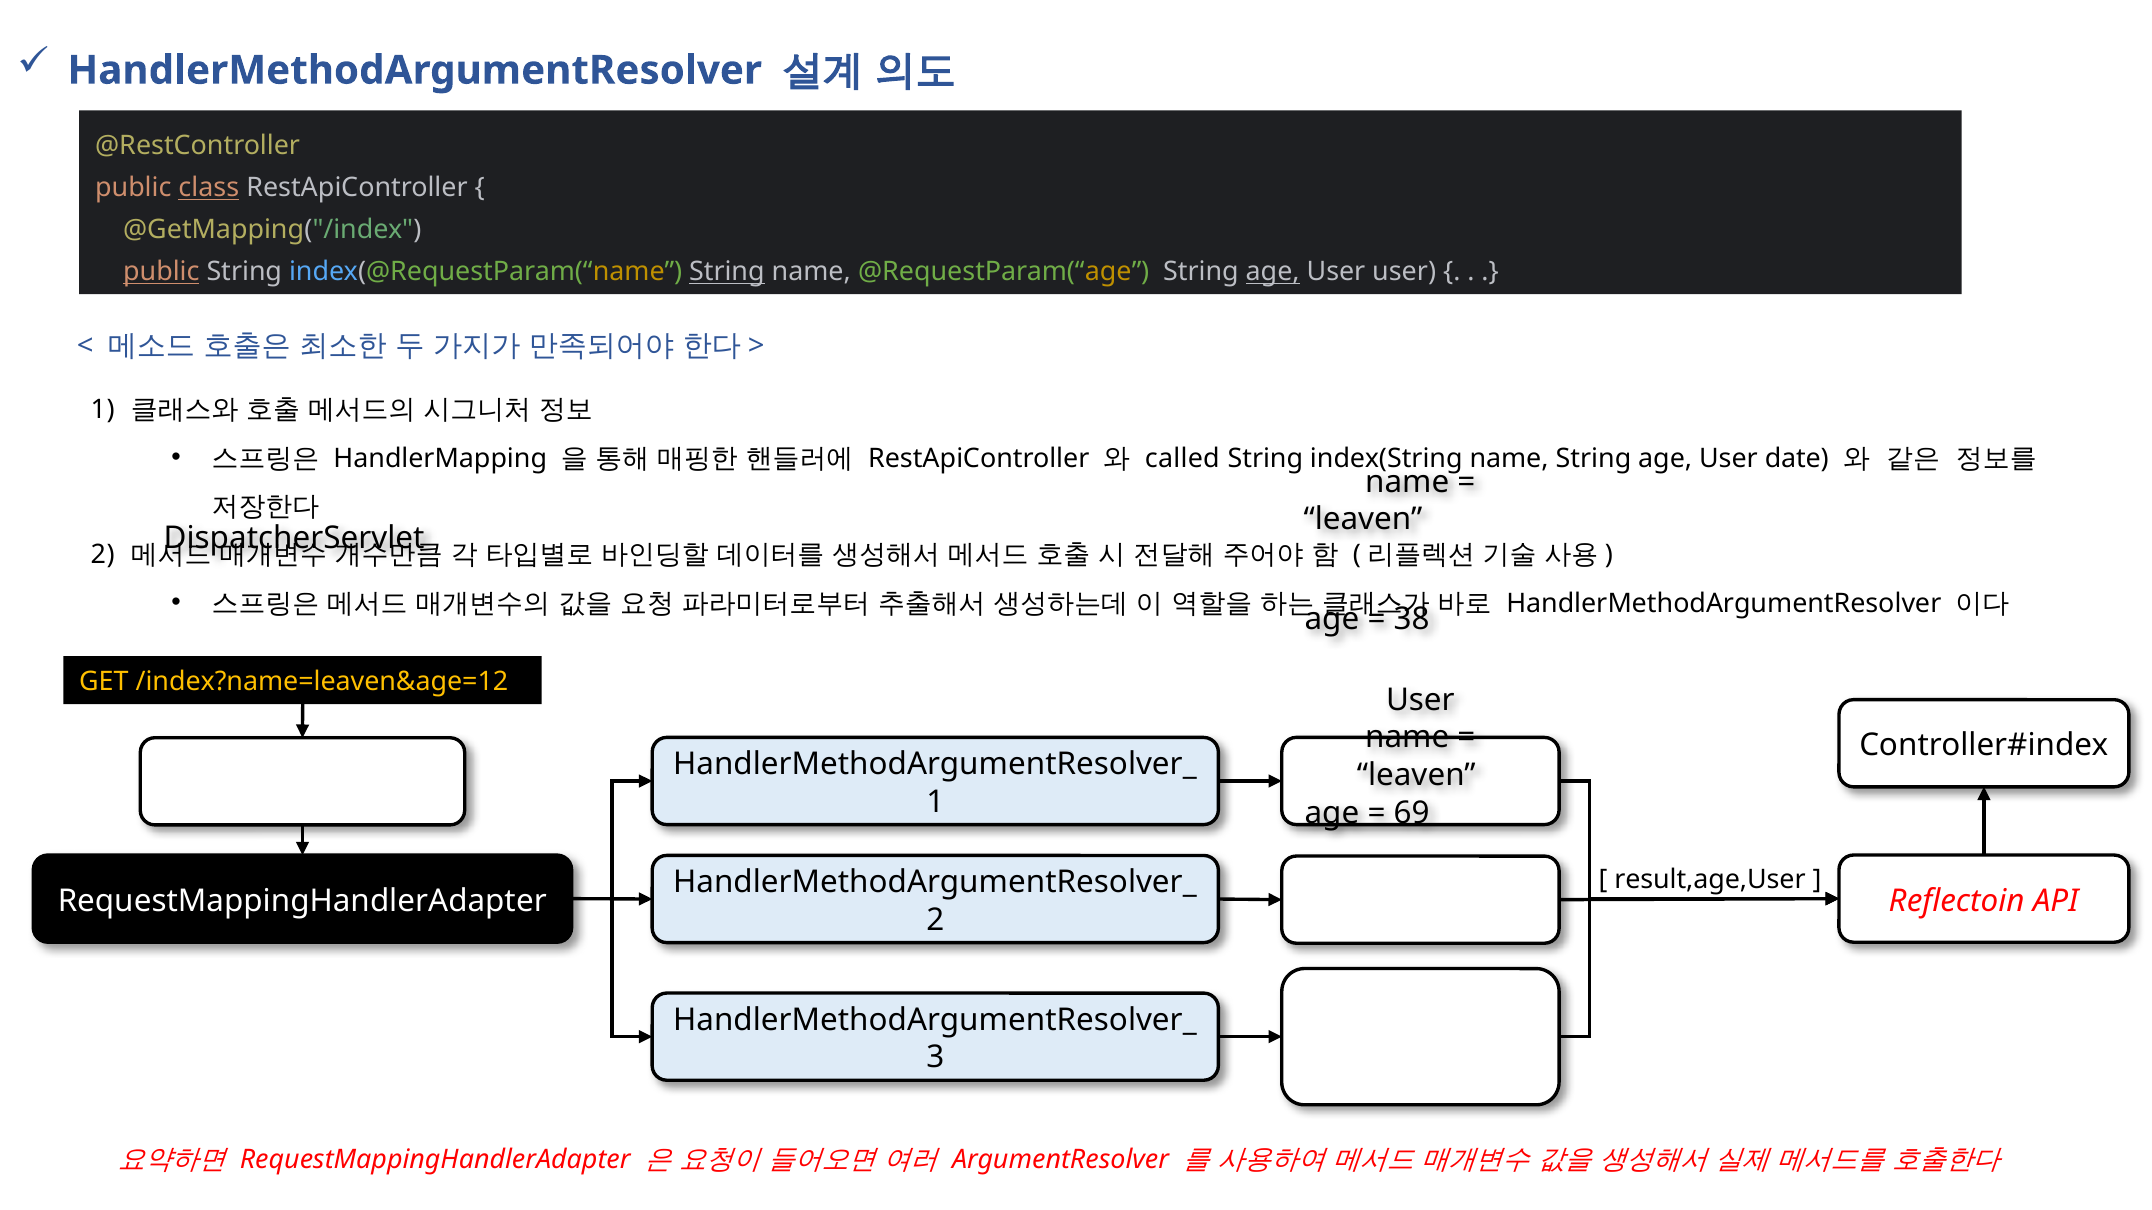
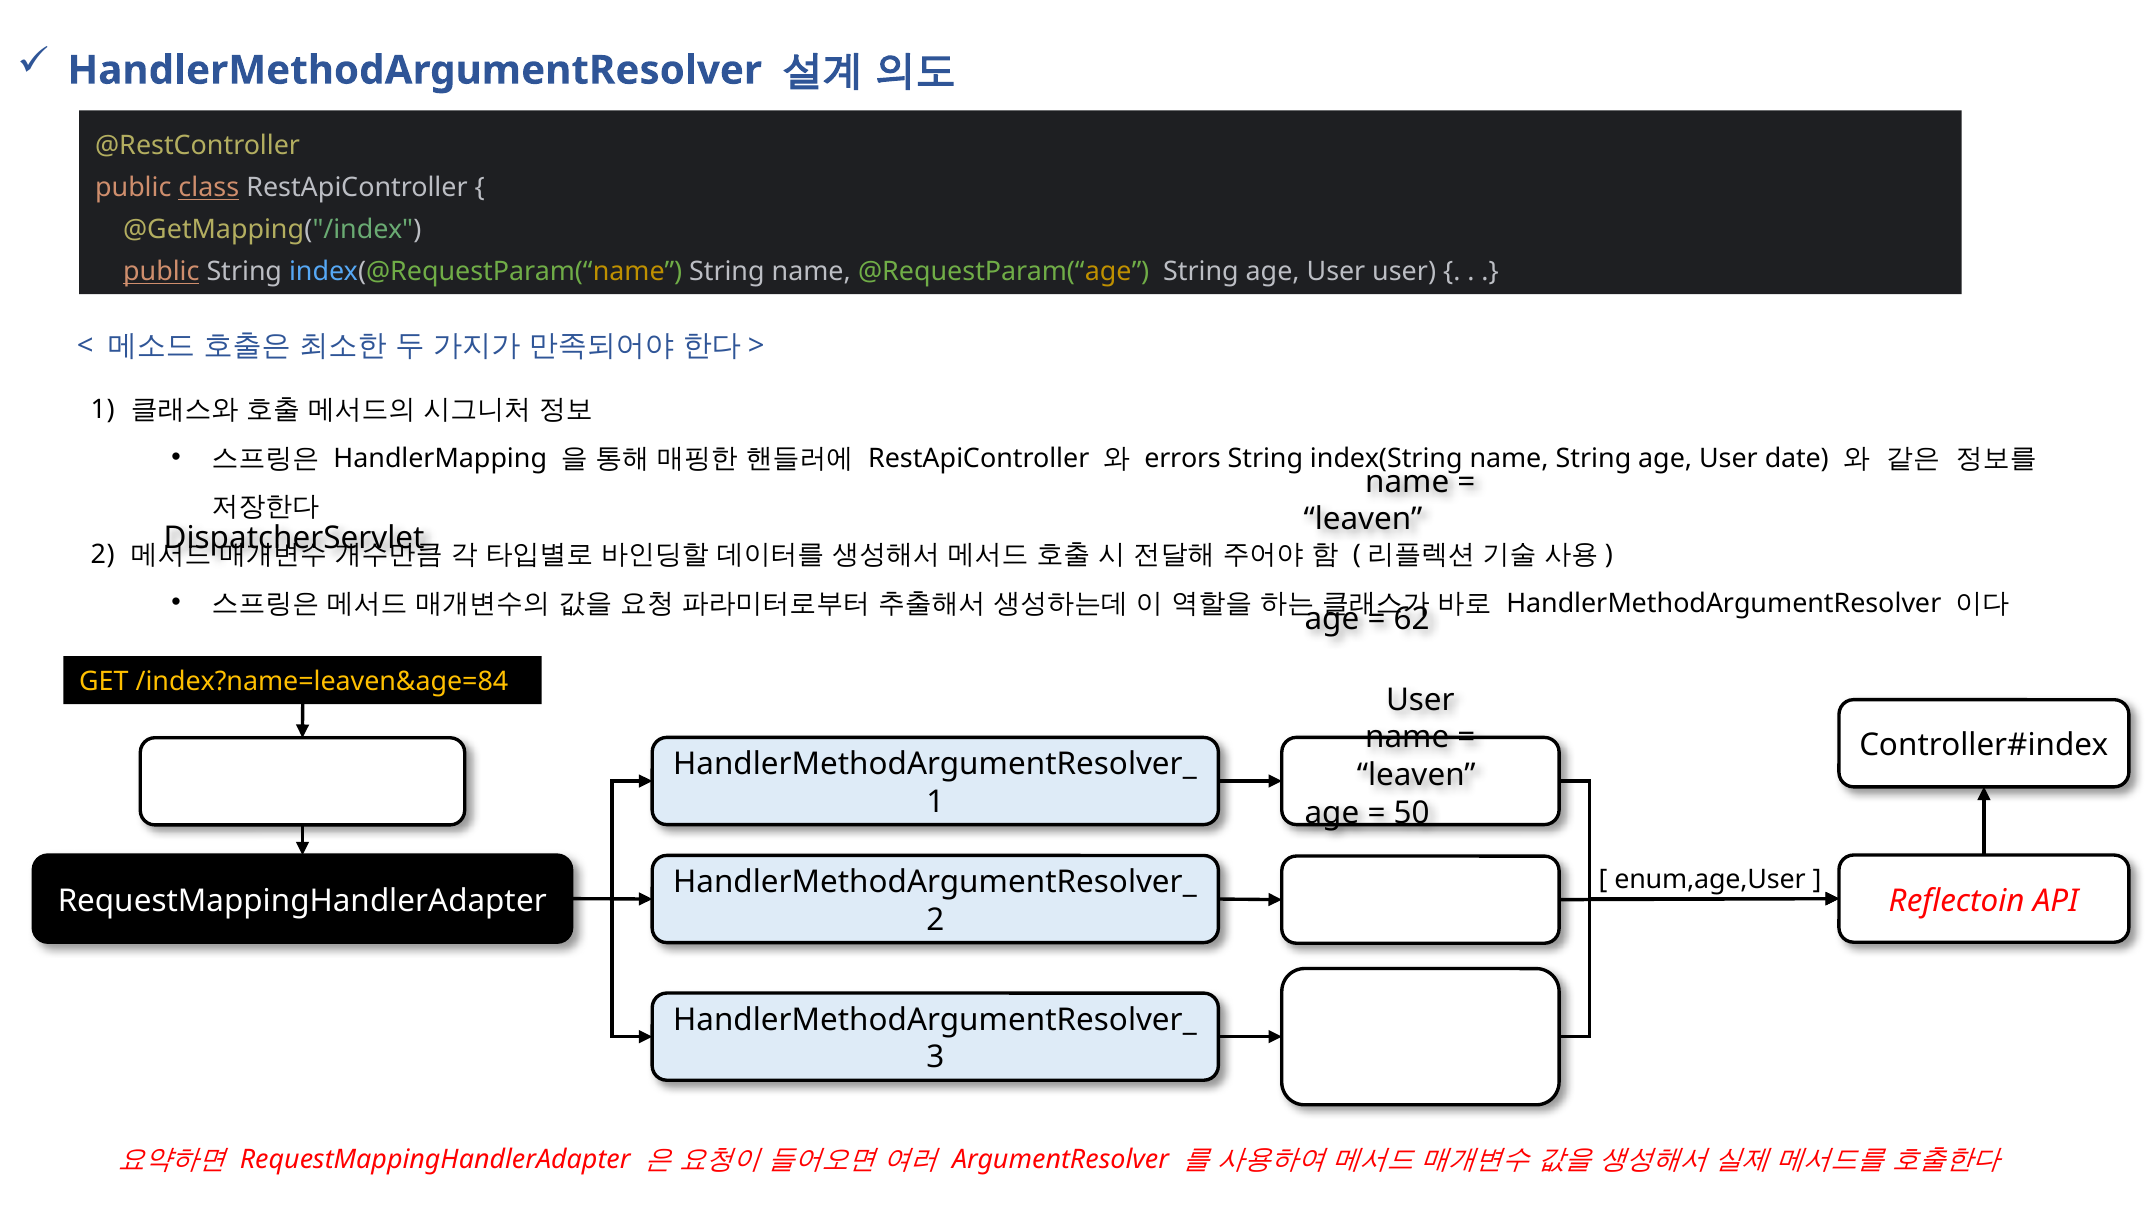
String underline: present -> none (727, 272)
age underline: present -> none (1273, 272)
called: called -> errors (1183, 458)
38: 38 -> 62 (1412, 620)
/index?name=leaven&age=12: /index?name=leaven&age=12 -> /index?name=leaven&age=84 (322, 682)
69: 69 -> 50 (1412, 813)
result,age,User: result,age,User -> enum,age,User (1710, 880)
